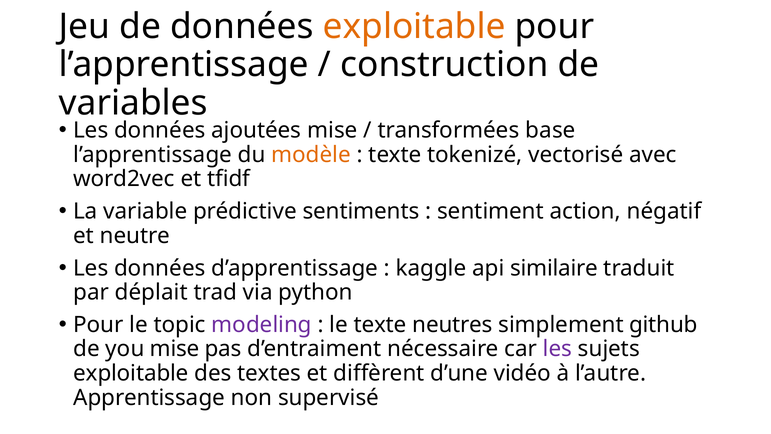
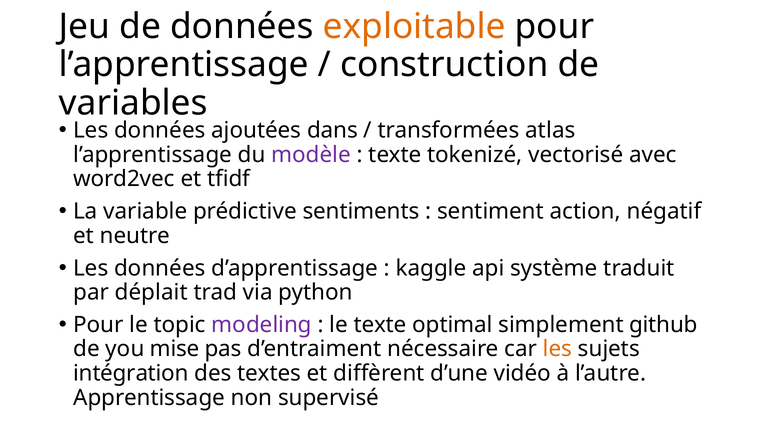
ajoutées mise: mise -> dans (332, 130)
base: base -> atlas (550, 130)
modèle colour: orange -> purple (311, 155)
similaire: similaire -> système (554, 268)
neutres: neutres -> optimal (453, 324)
les colour: purple -> orange (557, 349)
exploitable: exploitable -> intégration (131, 373)
